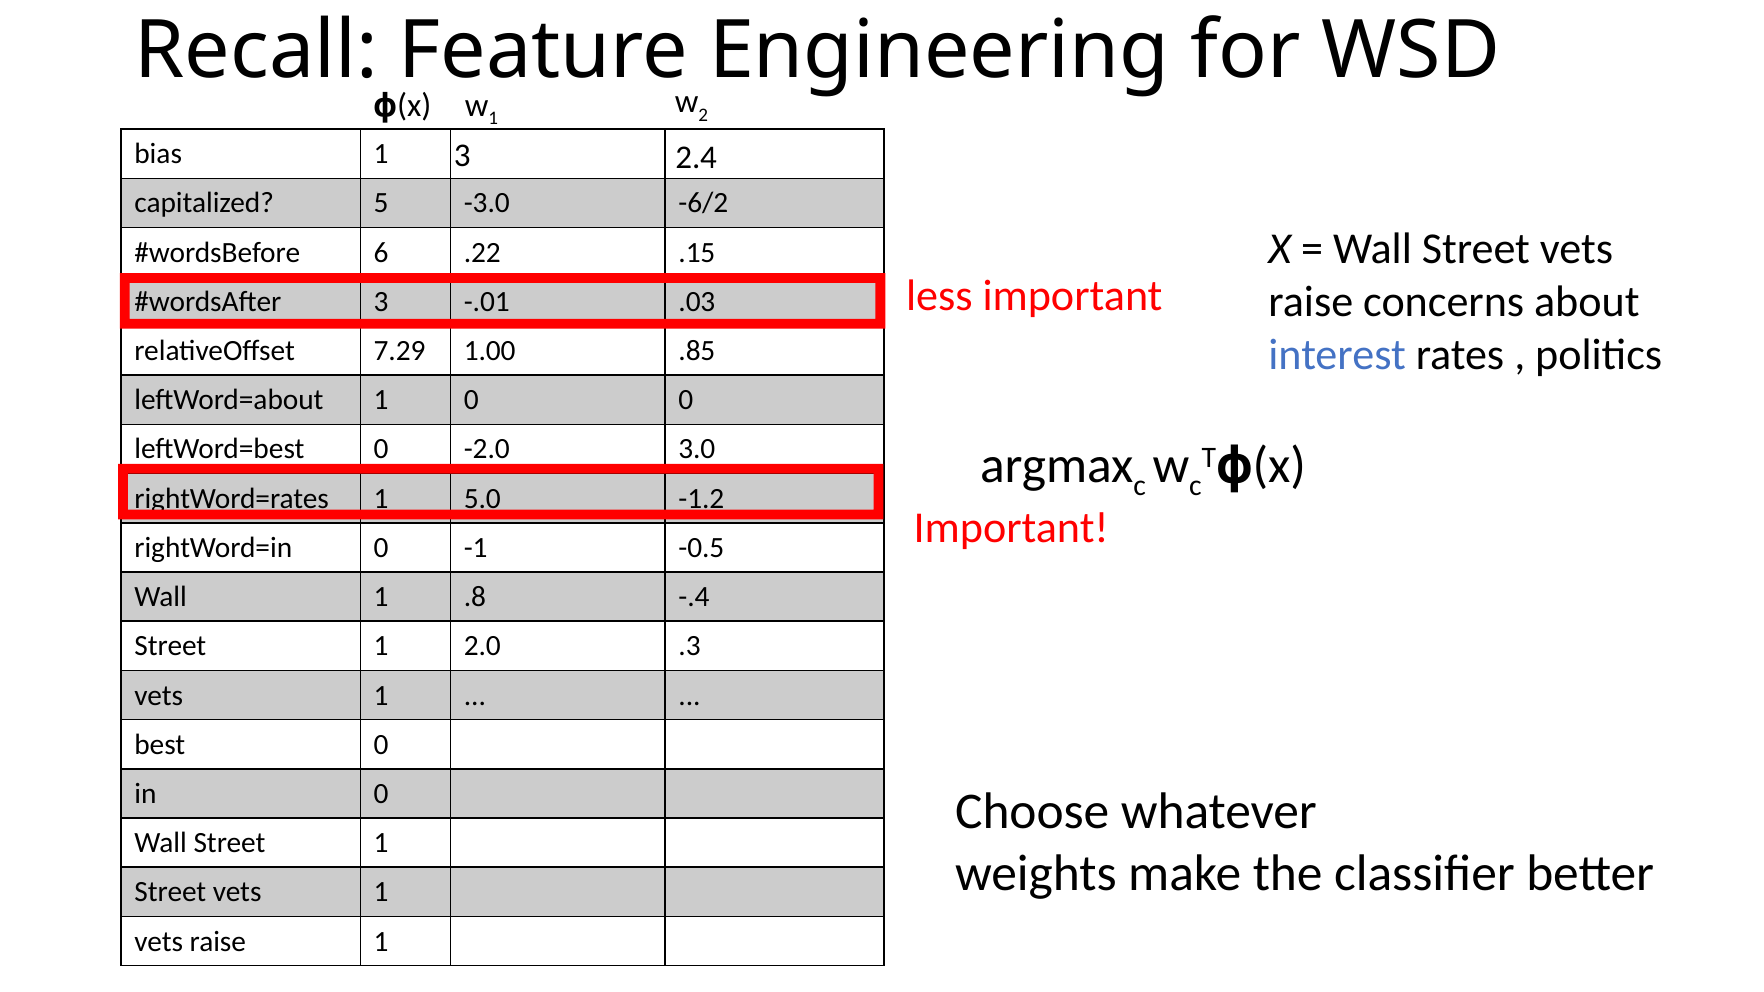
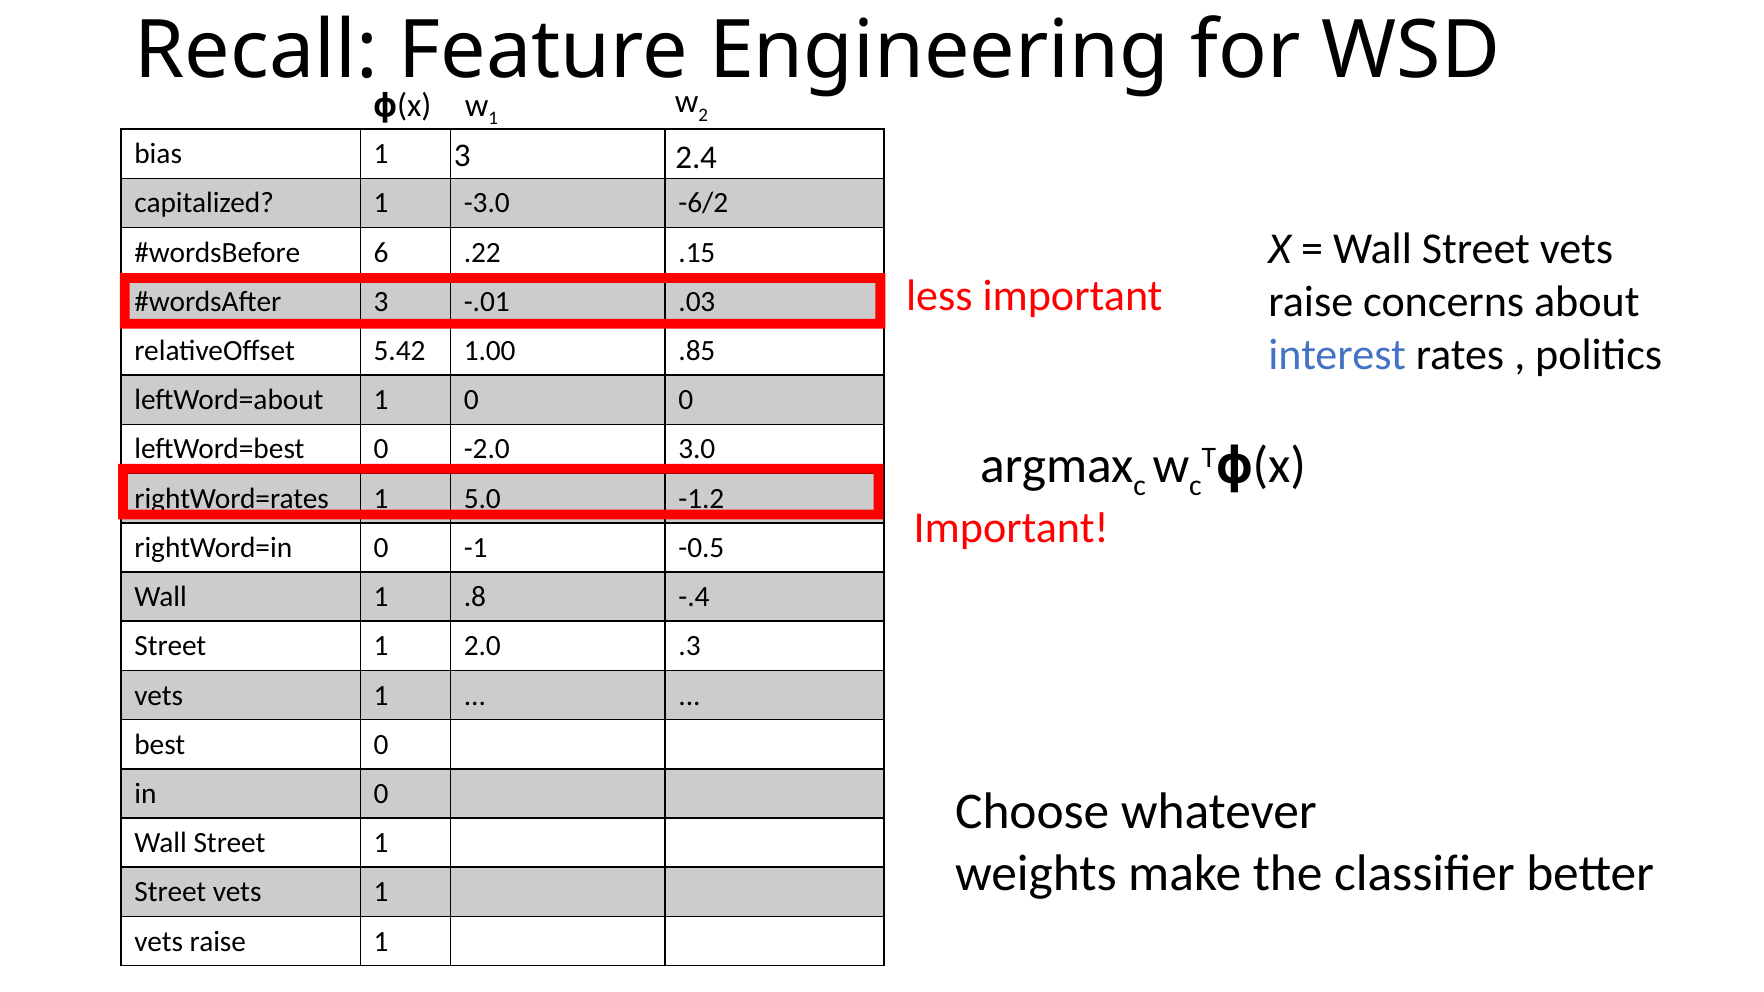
capitalized 5: 5 -> 1 (381, 203)
7.29: 7.29 -> 5.42 (400, 351)
